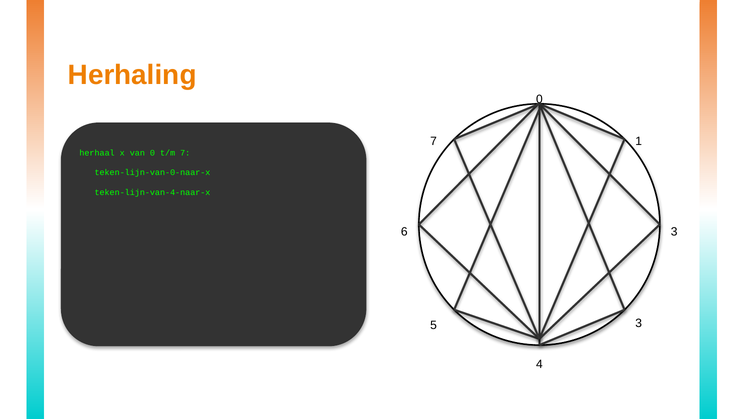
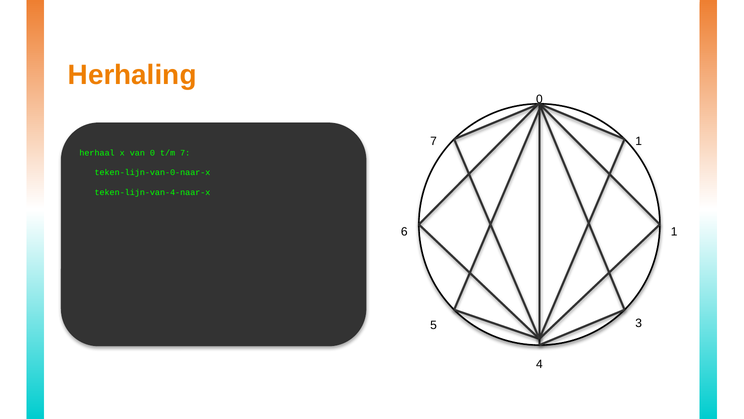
6 3: 3 -> 1 (674, 232)
